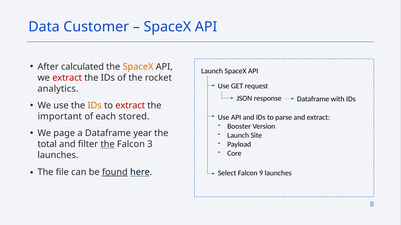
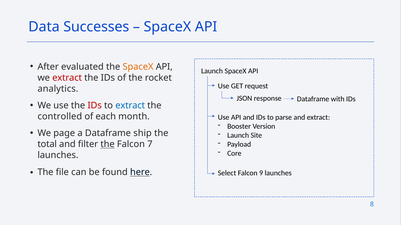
Customer: Customer -> Successes (96, 27)
calculated: calculated -> evaluated (82, 67)
IDs colour: orange -> red (95, 106)
extract colour: red -> blue (130, 106)
important: important -> controlled (60, 117)
stored: stored -> month (134, 117)
year: year -> ship (143, 134)
3: 3 -> 7 (150, 145)
found underline: present -> none (115, 173)
